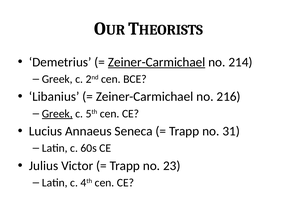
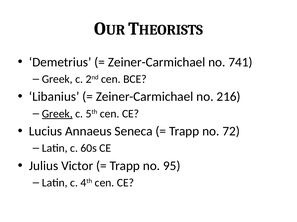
Zeiner-Carmichael underline: present -> none (157, 62)
214: 214 -> 741 (241, 62)
31: 31 -> 72 (231, 132)
23: 23 -> 95 (172, 166)
